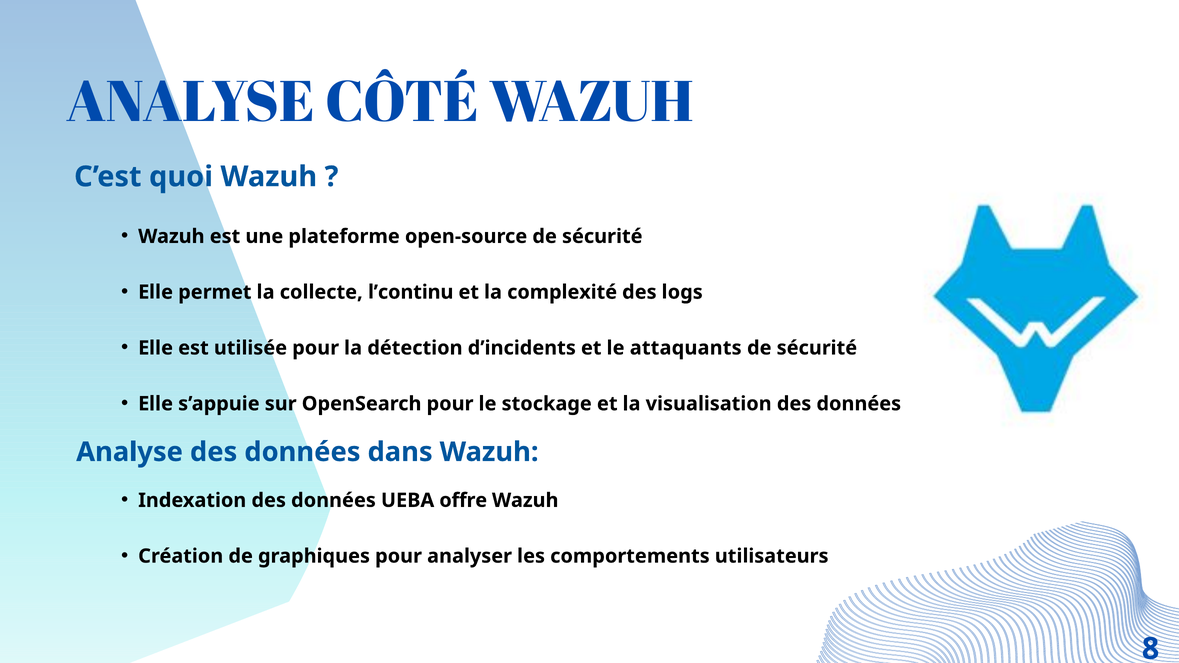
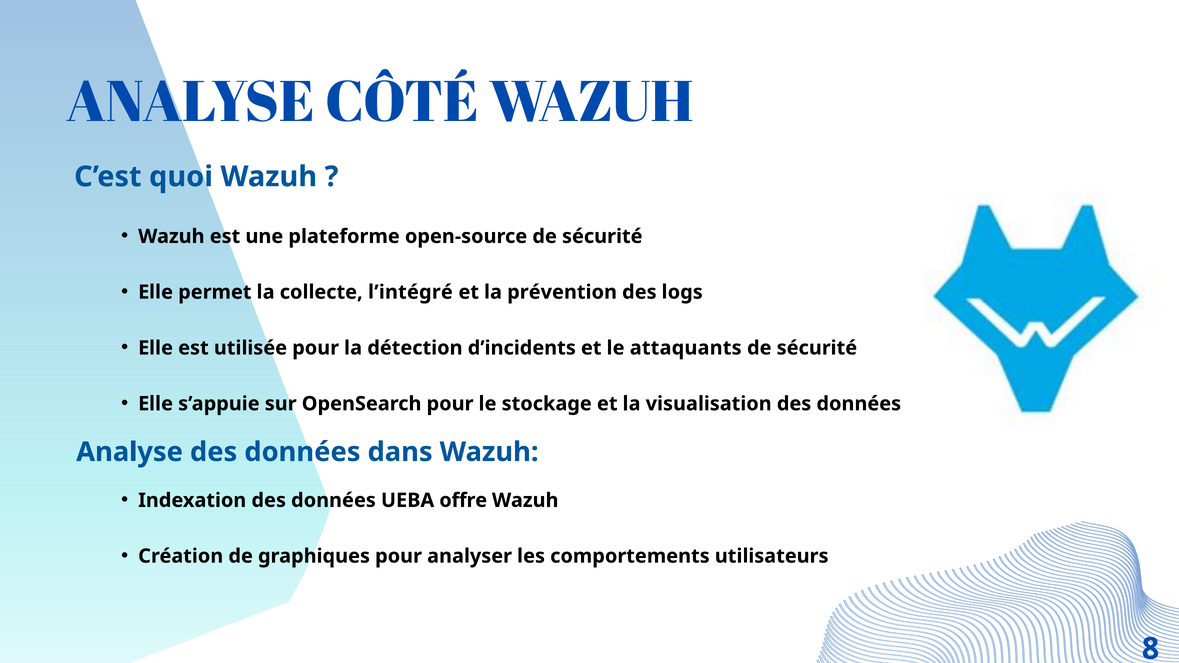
l’continu: l’continu -> l’intégré (410, 292)
complexité: complexité -> prévention (562, 292)
